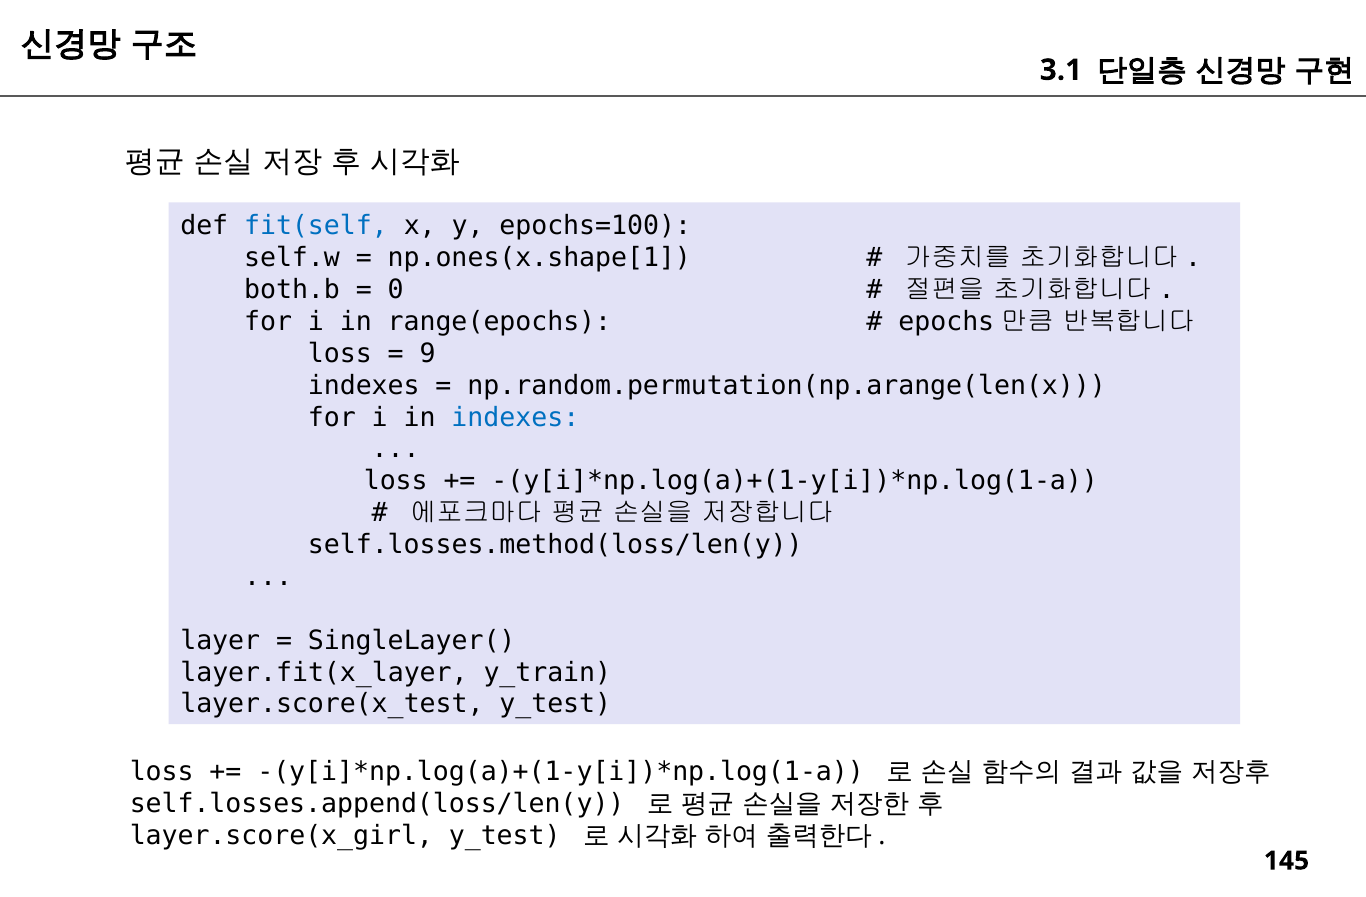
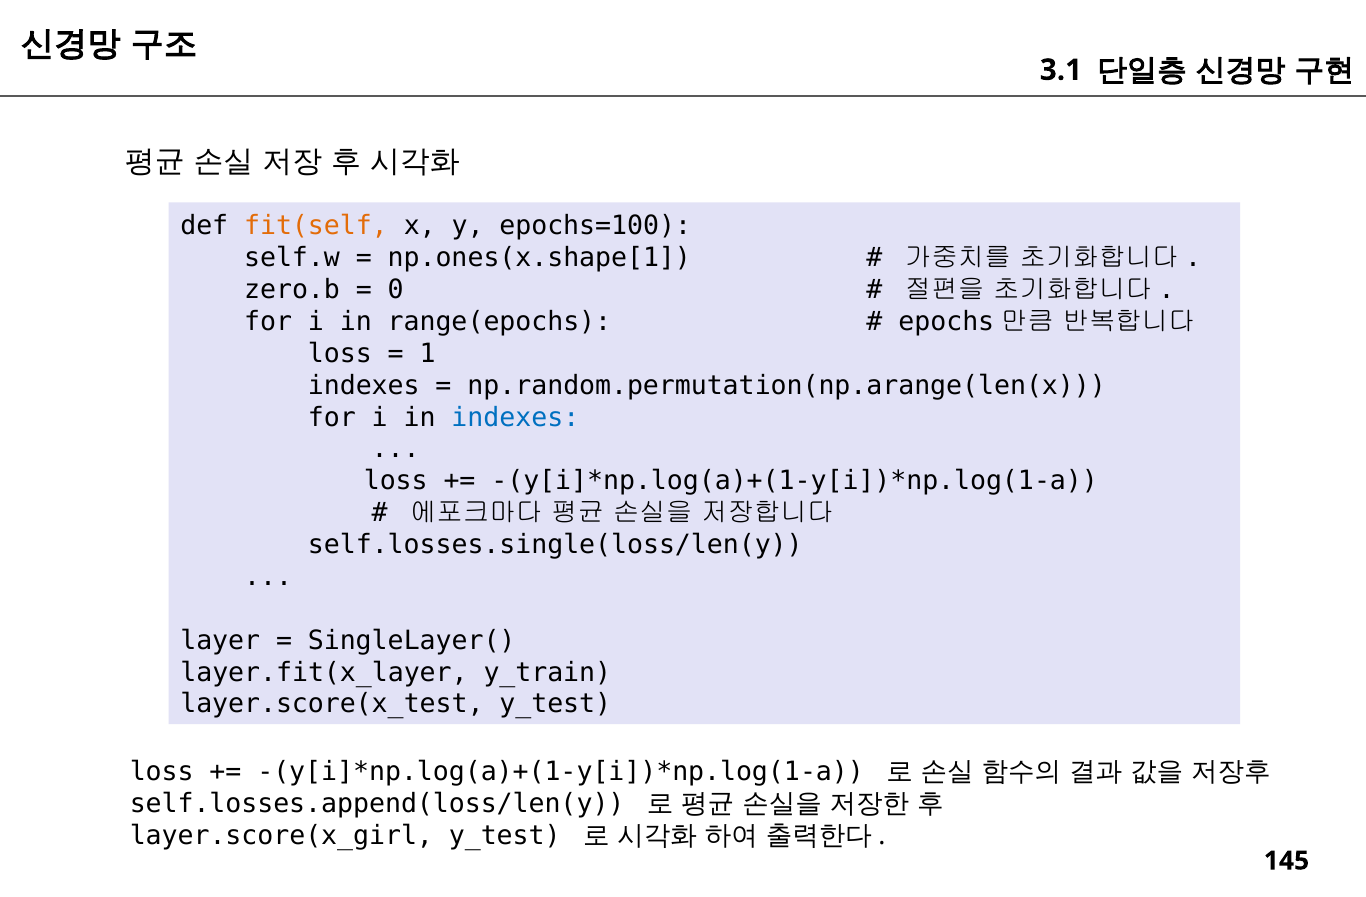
fit(self colour: blue -> orange (316, 226)
both.b: both.b -> zero.b (292, 290)
9: 9 -> 1 (428, 354)
self.losses.method(loss/len(y: self.losses.method(loss/len(y -> self.losses.single(loss/len(y (555, 545)
